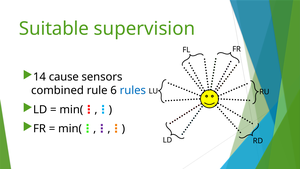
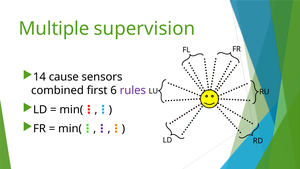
Suitable: Suitable -> Multiple (54, 29)
rule: rule -> first (97, 90)
rules colour: blue -> purple (133, 90)
